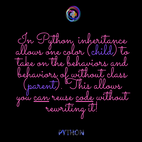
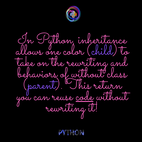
the behaviors: behaviors -> rewriting (87, 61)
This allows: allows -> return (108, 84)
can underline: present -> none (41, 95)
